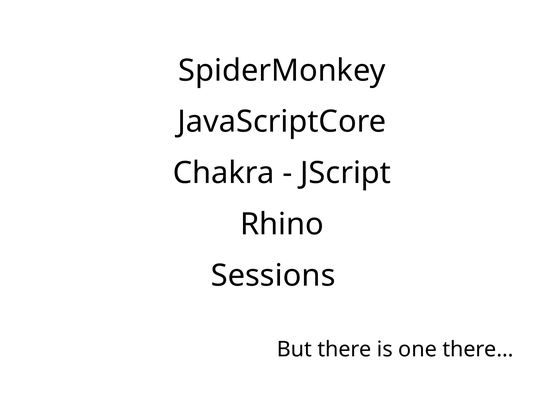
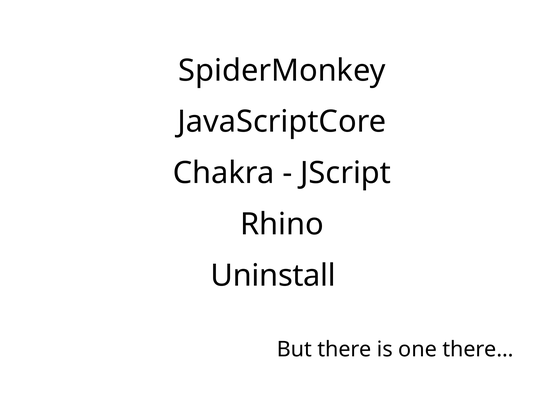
Sessions: Sessions -> Uninstall (273, 276)
